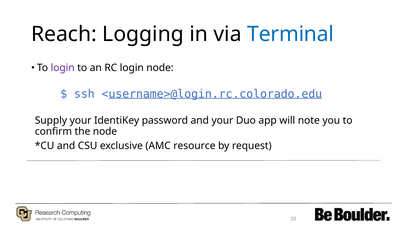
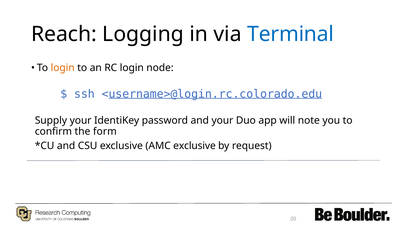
login colour: purple -> orange (63, 68)
the node: node -> form (105, 131)
AMC resource: resource -> exclusive (194, 146)
